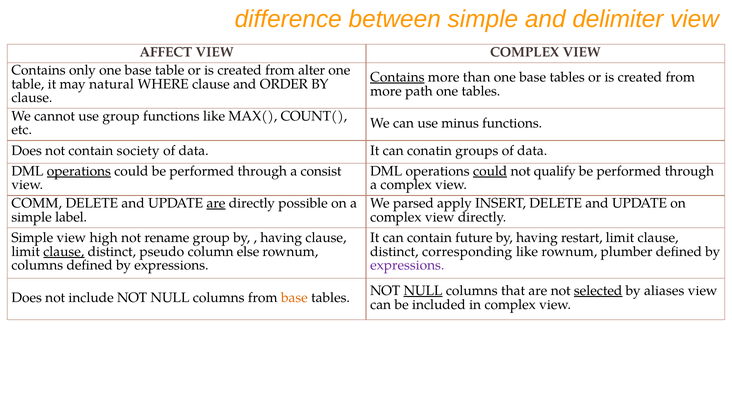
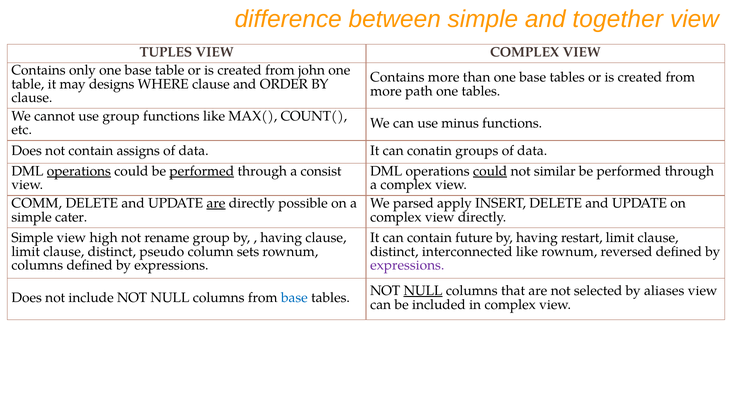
delimiter: delimiter -> together (618, 19)
AFFECT: AFFECT -> TUPLES (166, 52)
alter: alter -> john (312, 70)
Contains underline: present -> none (397, 77)
natural: natural -> designs (112, 84)
society: society -> assigns (138, 150)
performed underline: none -> present (202, 171)
qualify: qualify -> similar (555, 171)
label: label -> cater (71, 217)
clause underline: present -> none (64, 251)
else: else -> sets (248, 251)
corresponding: corresponding -> interconnected (467, 251)
plumber: plumber -> reversed (627, 251)
selected underline: present -> none (598, 291)
base colour: orange -> blue (294, 297)
